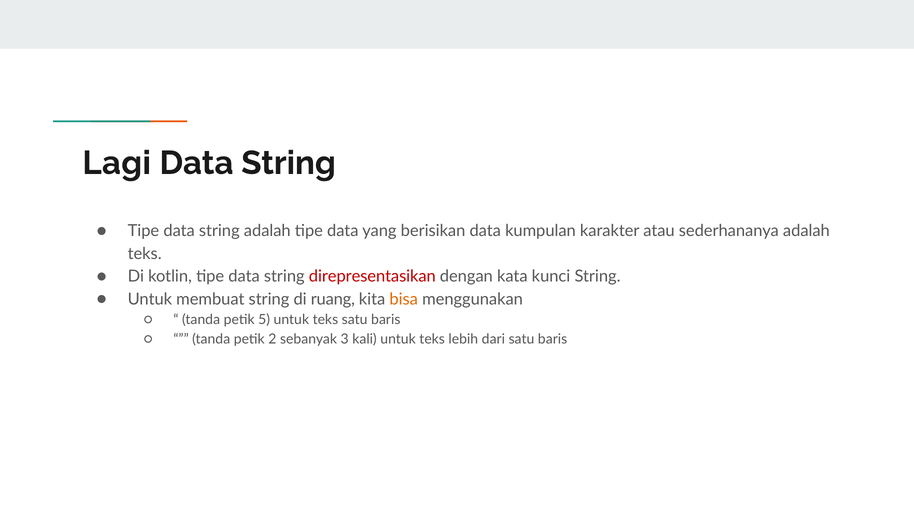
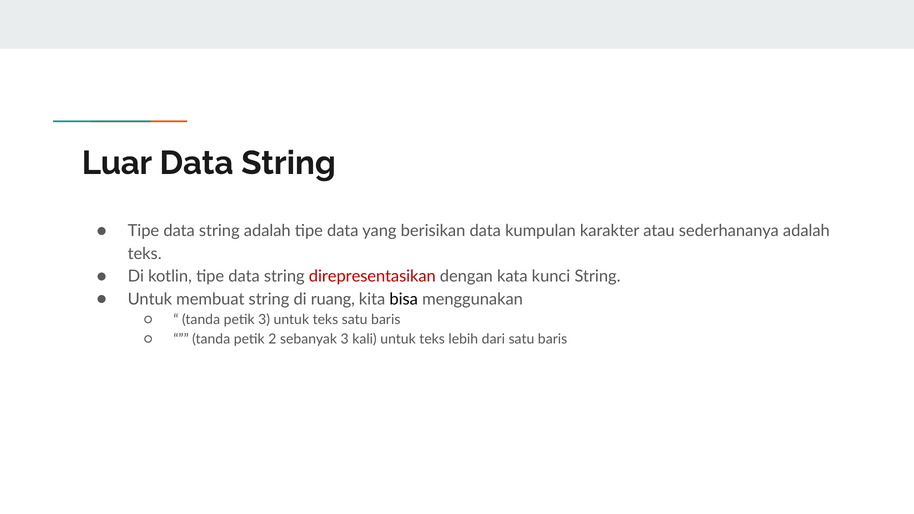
Lagi: Lagi -> Luar (117, 163)
bisa colour: orange -> black (404, 299)
petik 5: 5 -> 3 (264, 320)
